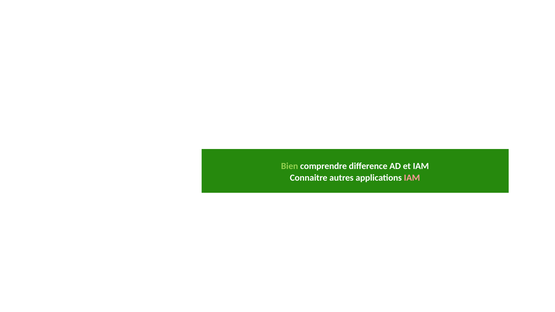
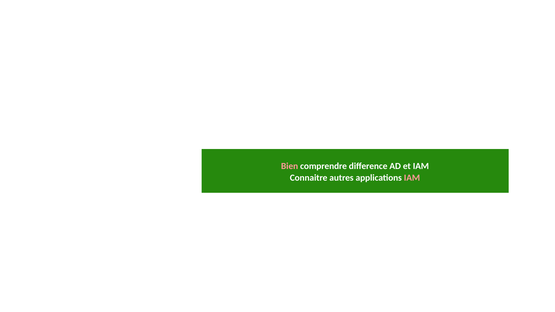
Bien colour: light green -> pink (290, 166)
